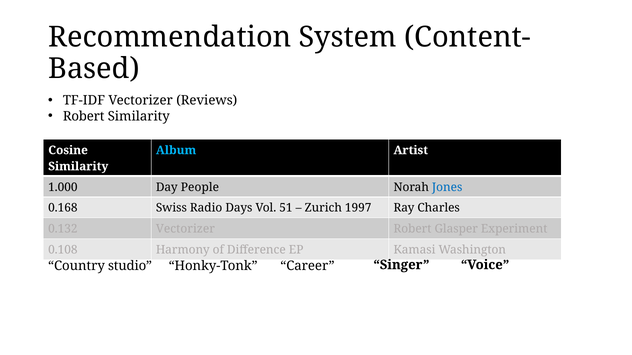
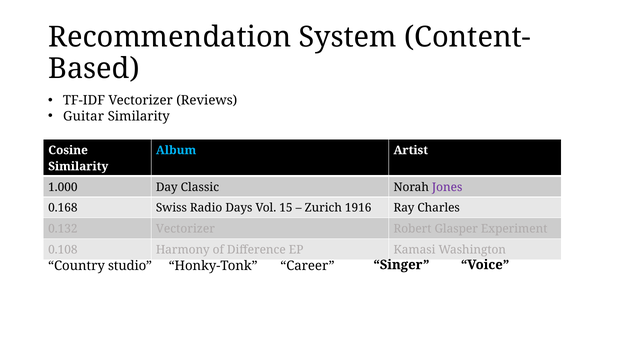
Robert: Robert -> Guitar (84, 116)
People: People -> Classic (200, 187)
Jones colour: blue -> purple (447, 187)
51: 51 -> 15 (286, 208)
1997: 1997 -> 1916 (358, 208)
